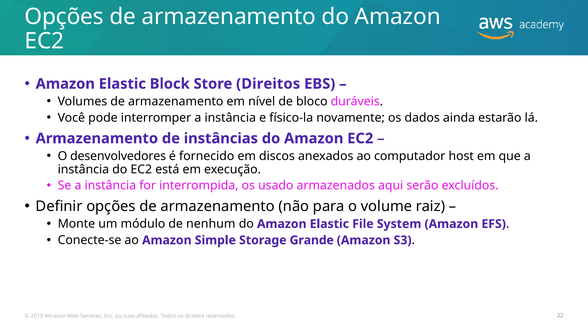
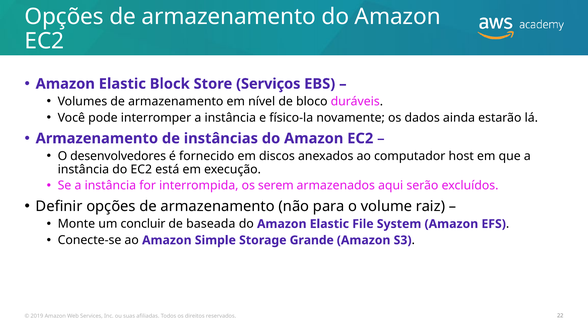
Store Direitos: Direitos -> Serviços (268, 84)
usado: usado -> serem (276, 185)
módulo: módulo -> concluir (143, 224)
nenhum: nenhum -> baseada (211, 224)
